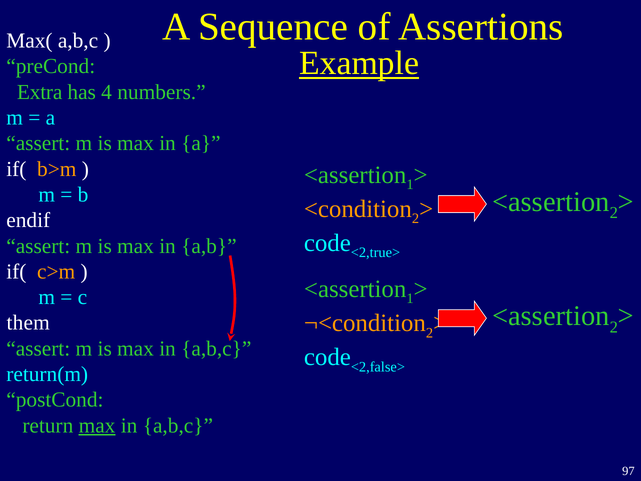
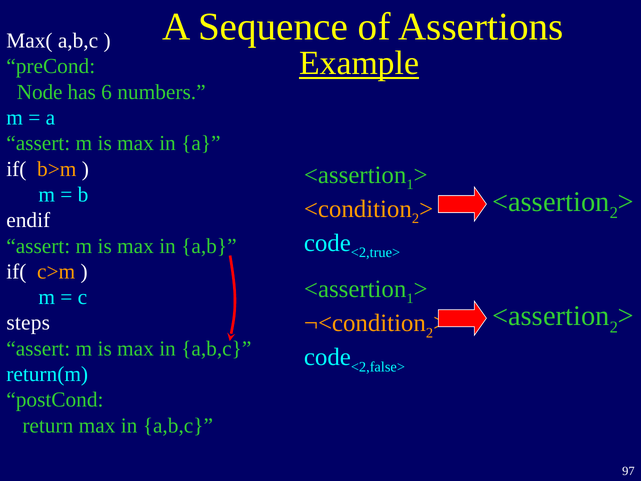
Extra: Extra -> Node (40, 92)
4: 4 -> 6 (107, 92)
them: them -> steps (28, 323)
max underline: present -> none (97, 425)
